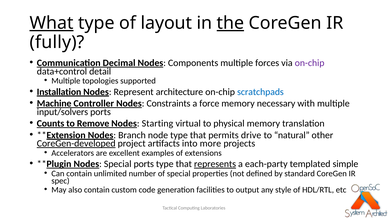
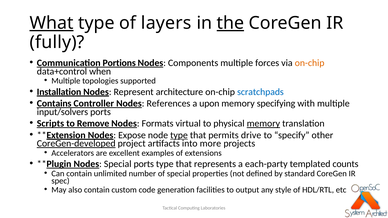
layout: layout -> layers (166, 23)
Decimal: Decimal -> Portions (119, 63)
on-chip colour: purple -> orange (310, 63)
detail: detail -> when (100, 71)
Machine: Machine -> Contains (54, 104)
Constraints: Constraints -> References (168, 104)
force: force -> upon (209, 104)
necessary: necessary -> specifying (276, 104)
Counts: Counts -> Scripts (50, 124)
Starting: Starting -> Formats (158, 124)
memory underline: none -> present (263, 124)
Branch: Branch -> Expose (132, 135)
type underline: none -> present (179, 135)
natural: natural -> specify (292, 135)
represents underline: present -> none (215, 164)
simple: simple -> counts (345, 164)
